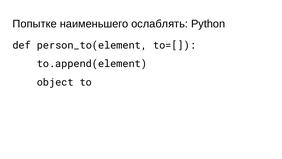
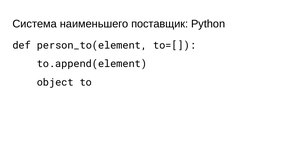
Попытке: Попытке -> Система (35, 24)
ослаблять: ослаблять -> поставщик (160, 24)
